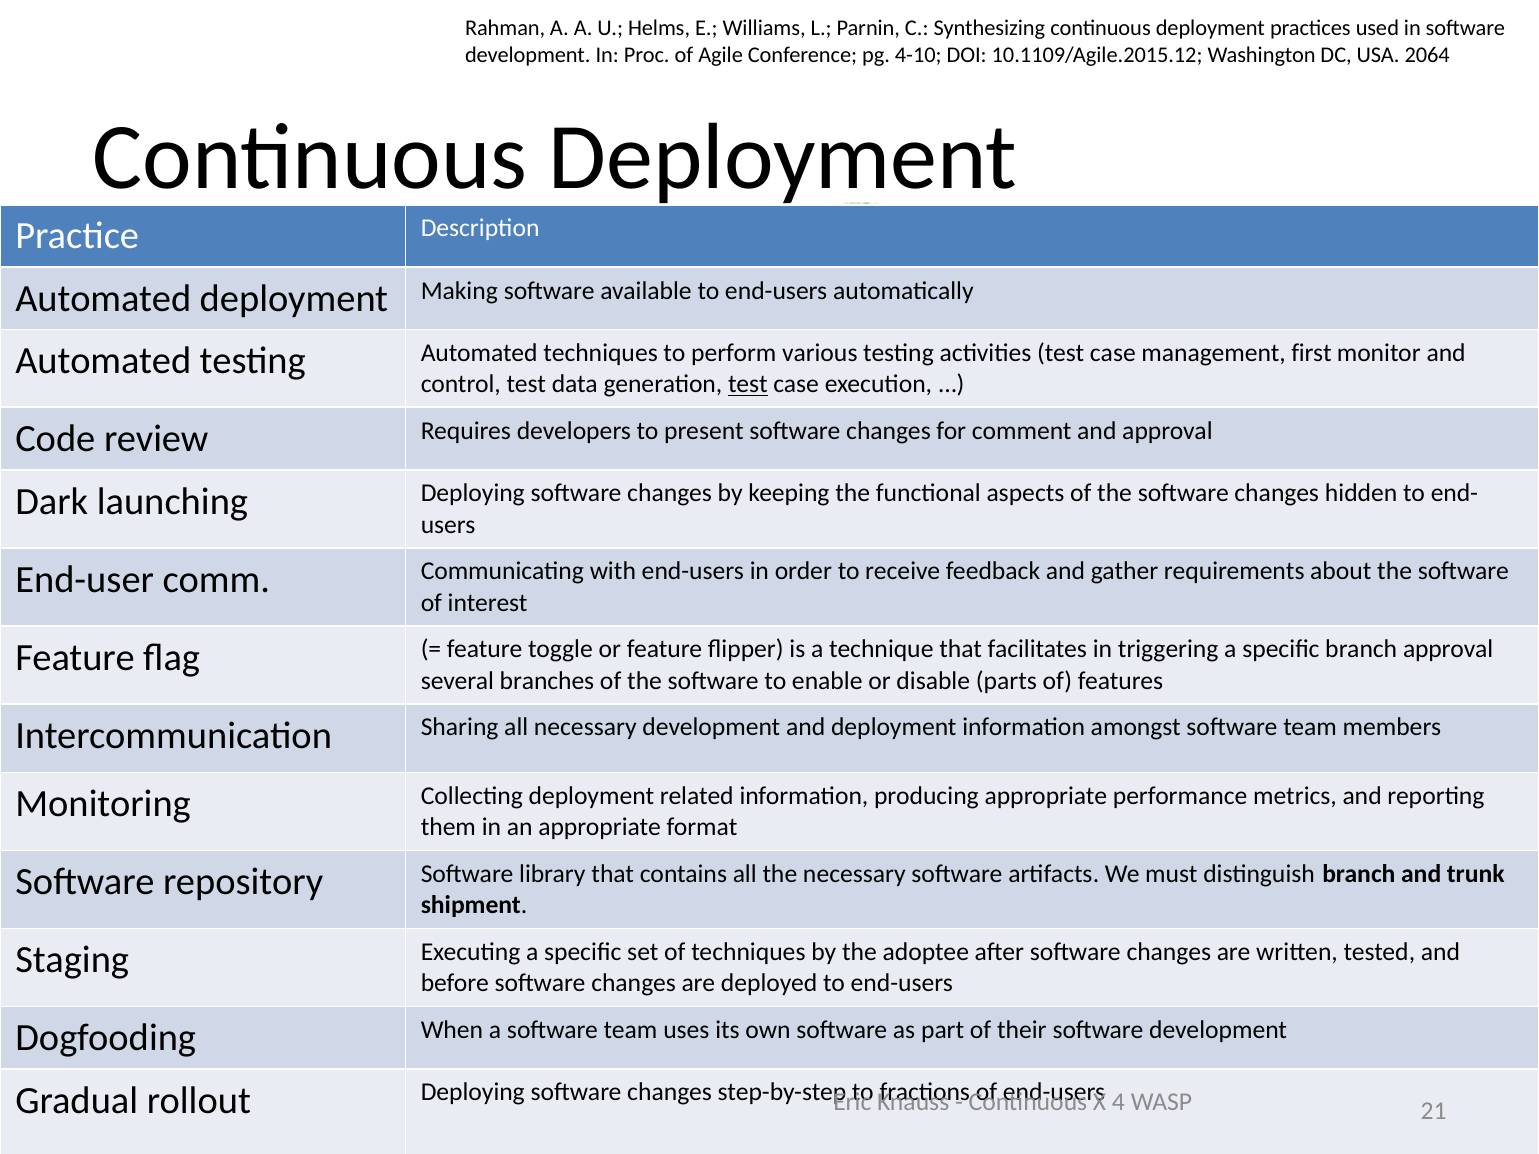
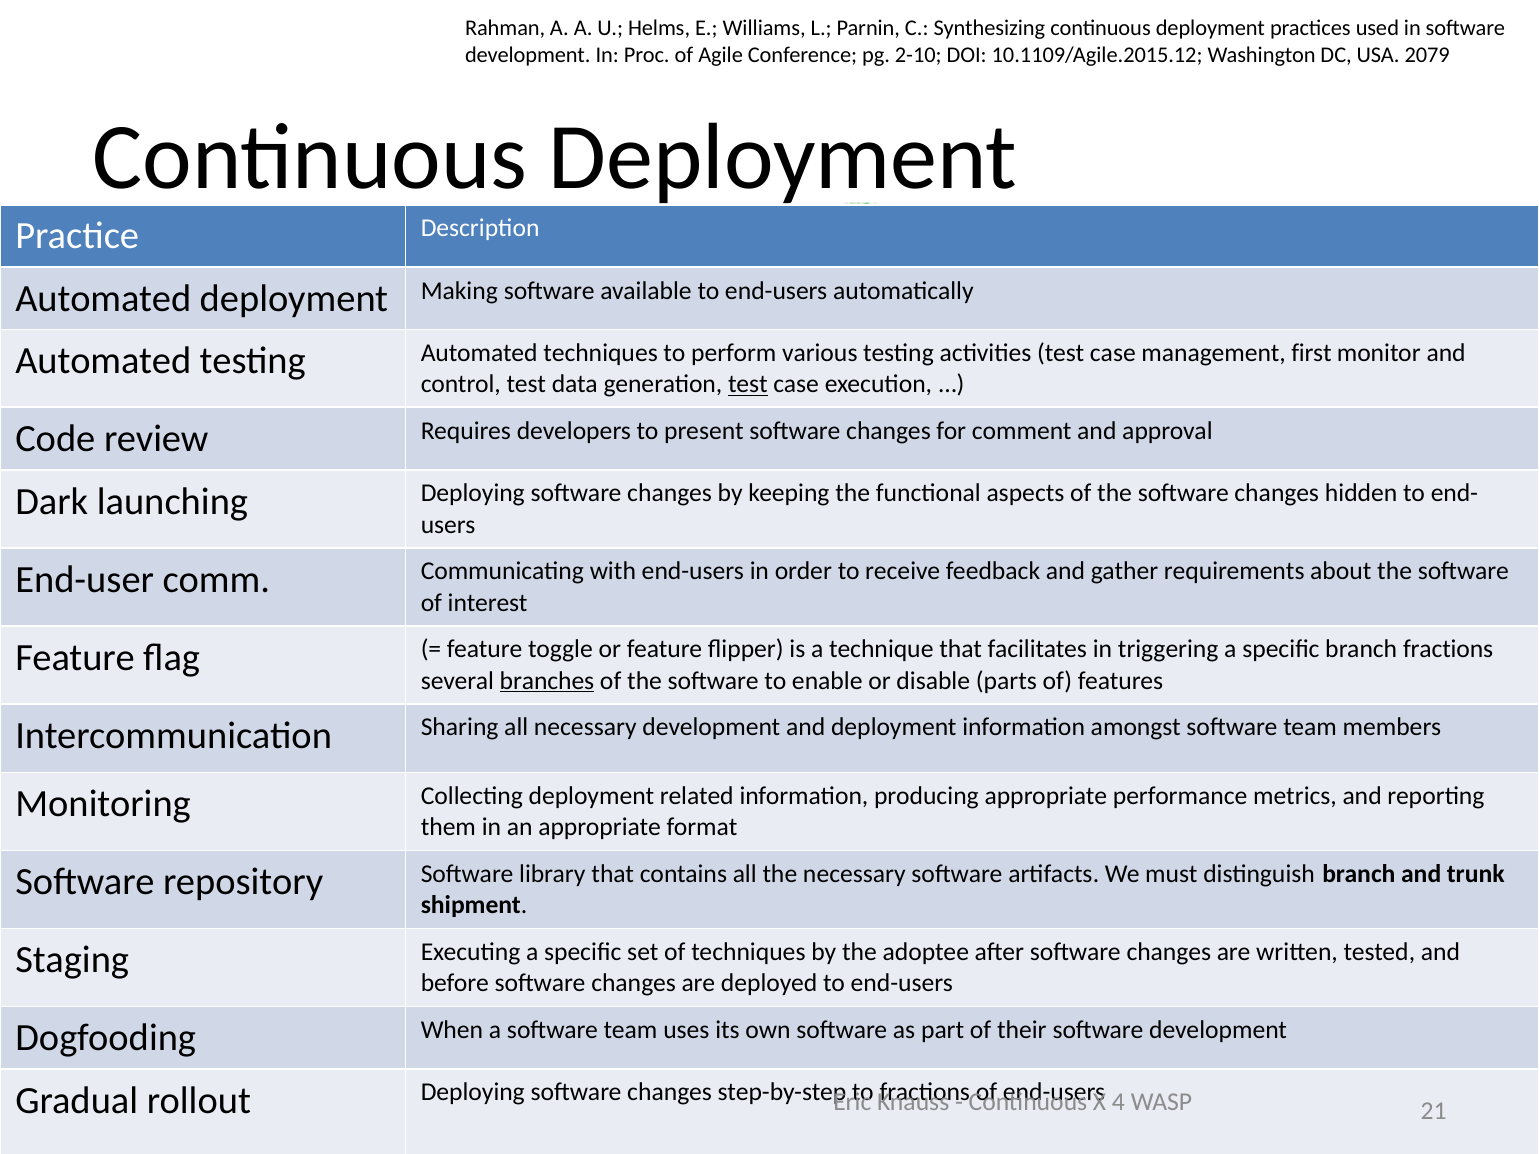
4-10: 4-10 -> 2-10 (918, 55)
2064: 2064 -> 2079 (1427, 55)
branch approval: approval -> fractions (1448, 649)
branches underline: none -> present (547, 681)
